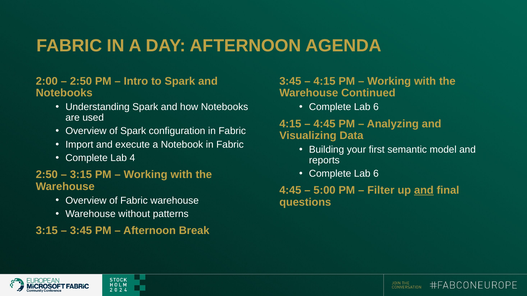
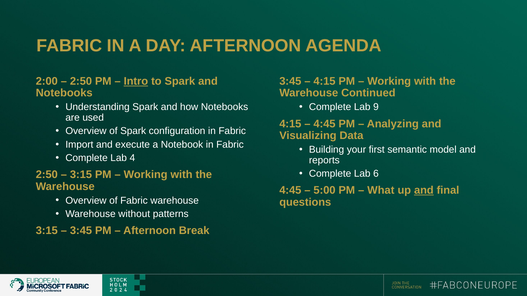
Intro underline: none -> present (136, 81)
6: 6 -> 9 (376, 107)
Filter: Filter -> What (381, 191)
